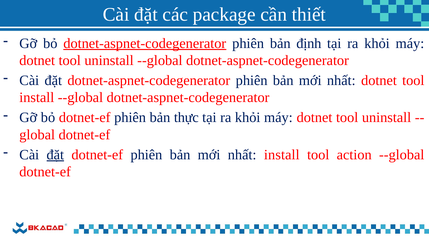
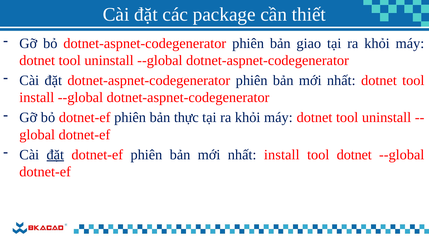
dotnet-aspnet-codegenerator underline: present -> none (145, 43)
định: định -> giao (309, 43)
tool action: action -> dotnet (354, 155)
